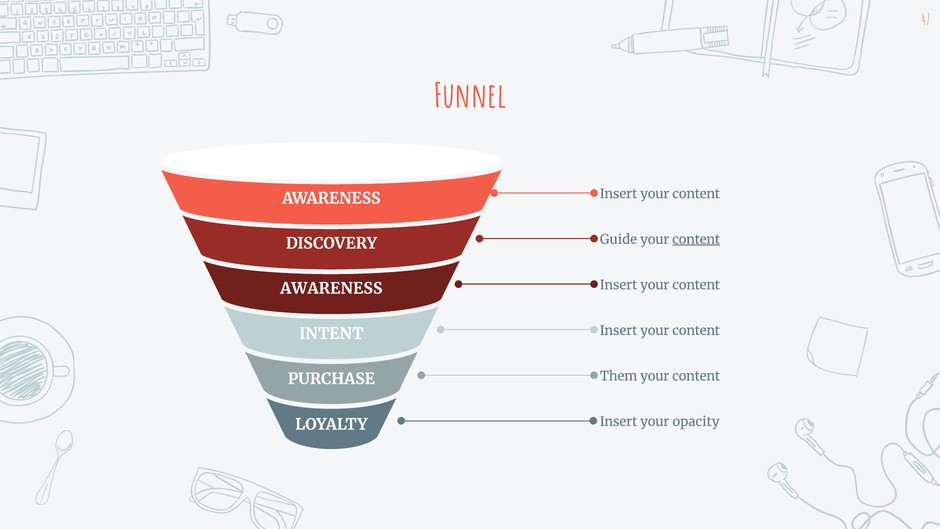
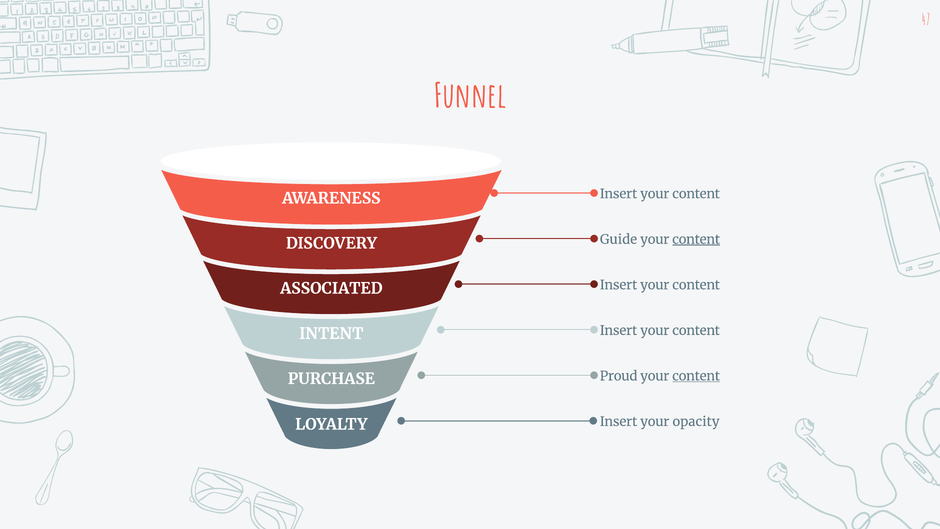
AWARENESS: AWARENESS -> ASSOCIATED (331, 288)
Them: Them -> Proud (619, 376)
content underline: none -> present (696, 376)
